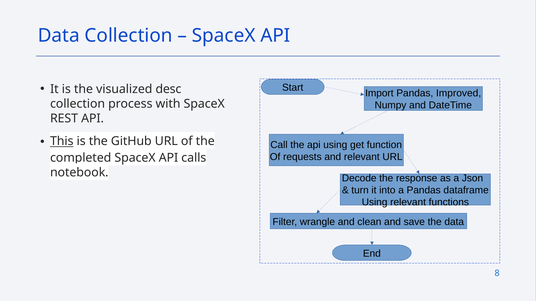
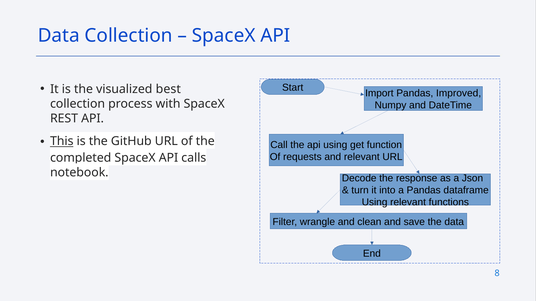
desc: desc -> best (168, 89)
